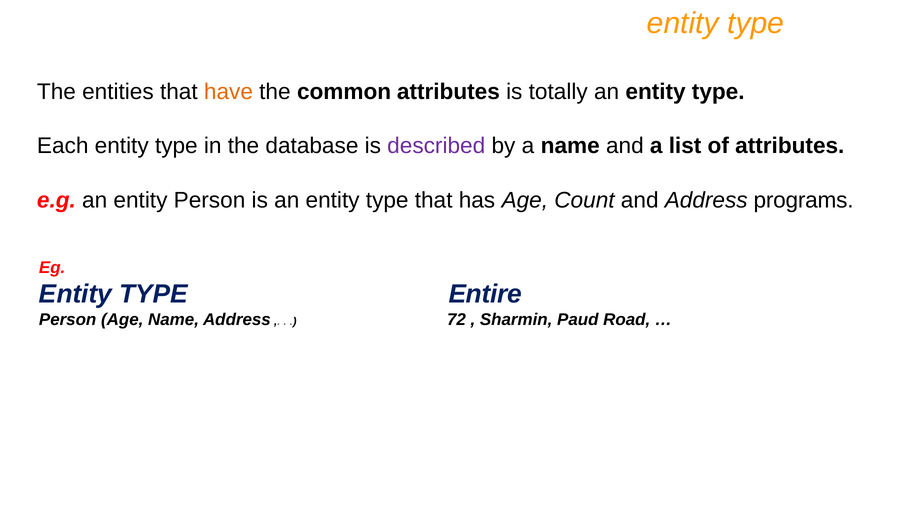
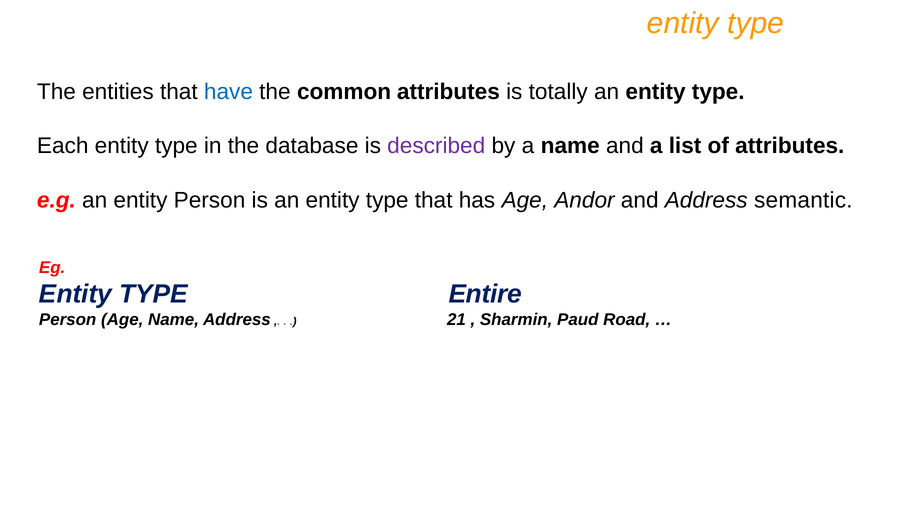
have colour: orange -> blue (228, 92)
Count: Count -> Andor (584, 200)
programs: programs -> semantic (803, 200)
72: 72 -> 21 (456, 320)
